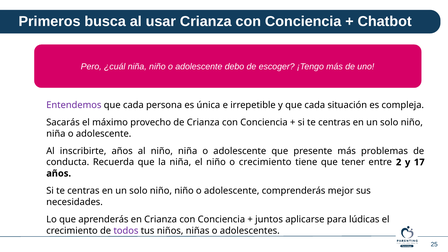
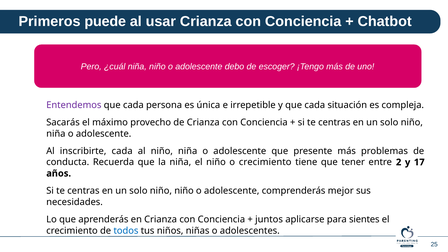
busca: busca -> puede (105, 22)
inscribirte años: años -> cada (122, 151)
lúdicas: lúdicas -> sientes (364, 219)
todos colour: purple -> blue (126, 231)
